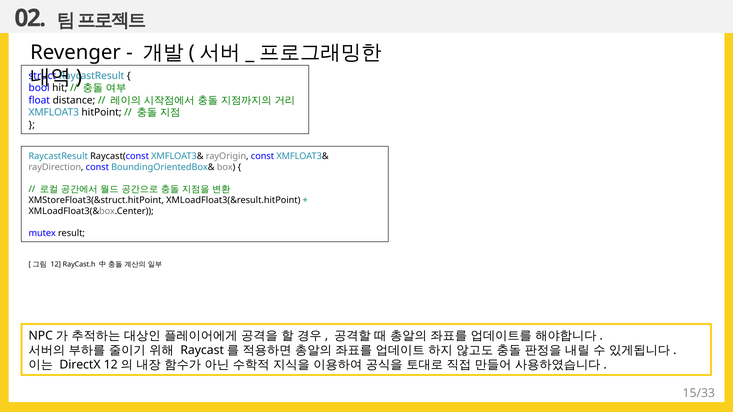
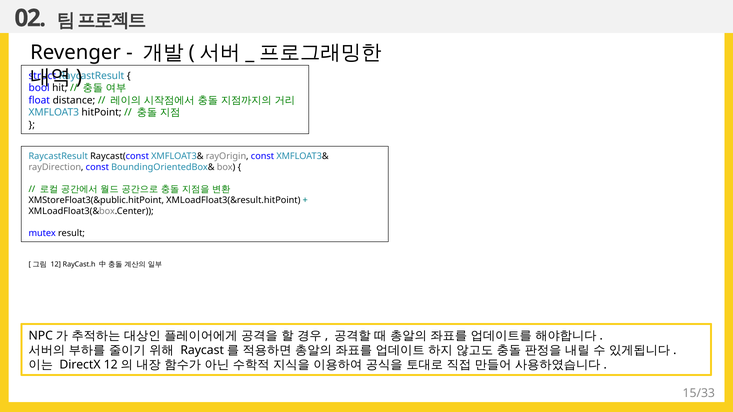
XMStoreFloat3(&struct.hitPoint: XMStoreFloat3(&struct.hitPoint -> XMStoreFloat3(&public.hitPoint (96, 200)
